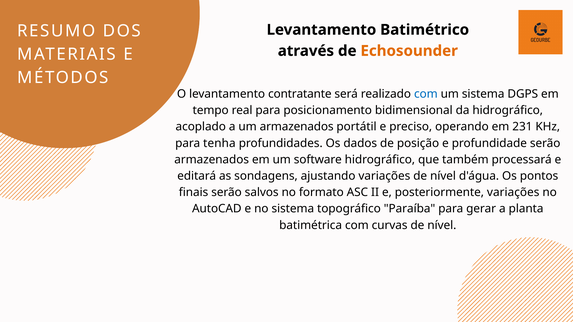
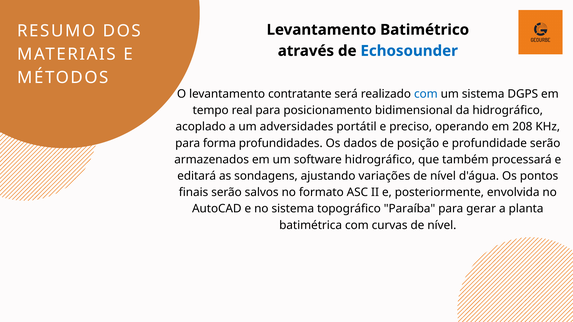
Echosounder colour: orange -> blue (409, 51)
um armazenados: armazenados -> adversidades (297, 127)
231: 231 -> 208 (522, 127)
tenha: tenha -> forma (219, 143)
posteriormente variações: variações -> envolvida (513, 193)
